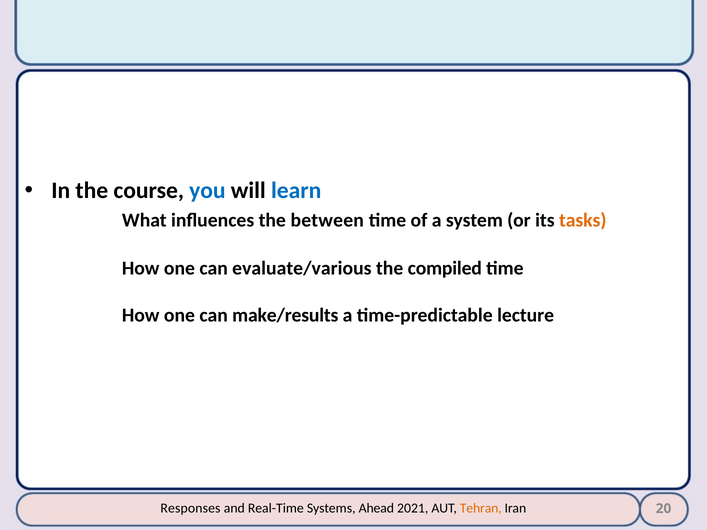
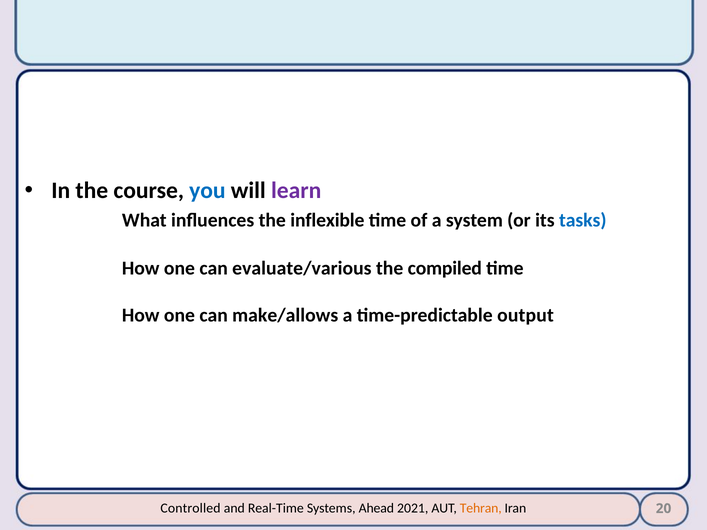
learn colour: blue -> purple (296, 191)
between: between -> inflexible (327, 220)
tasks colour: orange -> blue (583, 220)
make/results: make/results -> make/allows (285, 315)
lecture: lecture -> output (525, 315)
Responses: Responses -> Controlled (190, 508)
